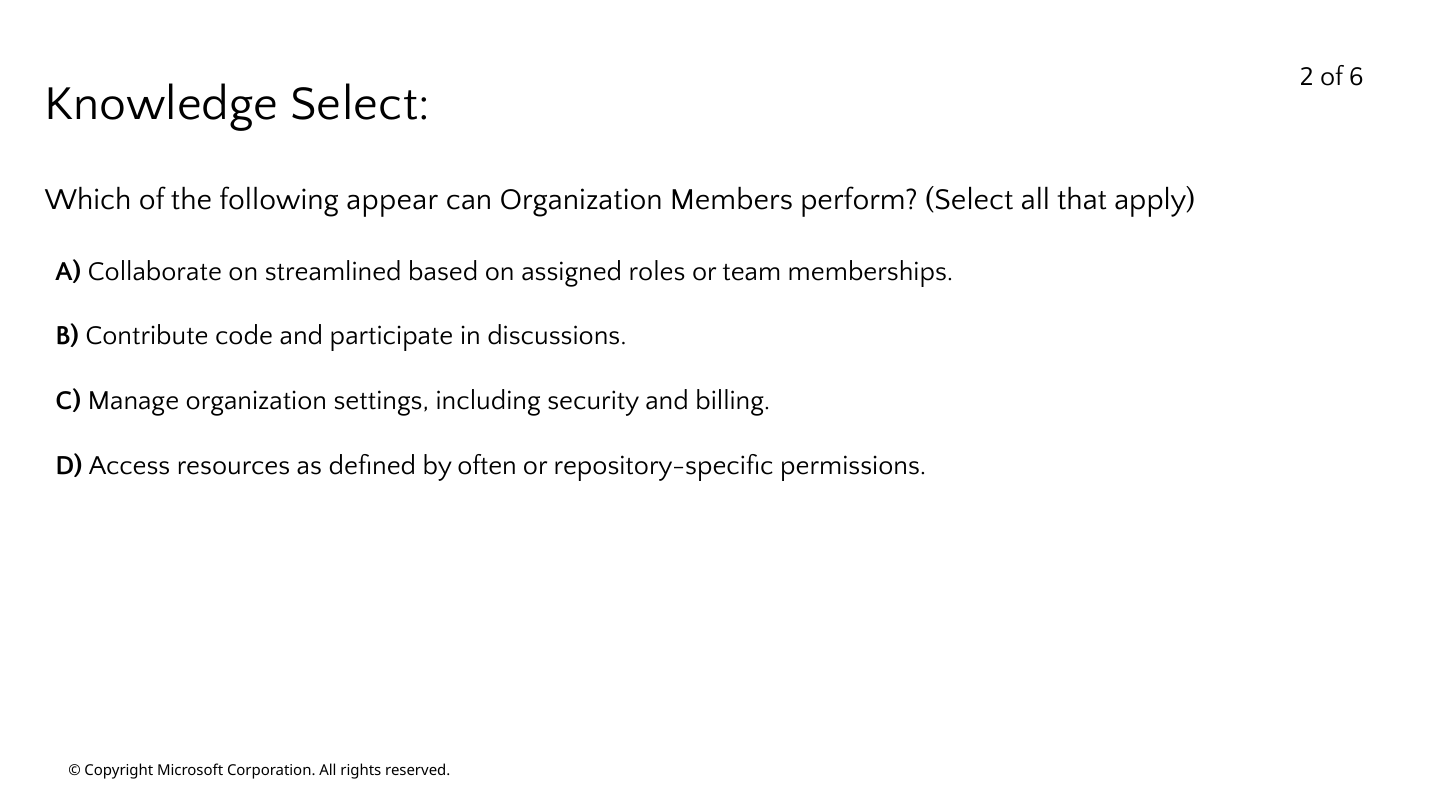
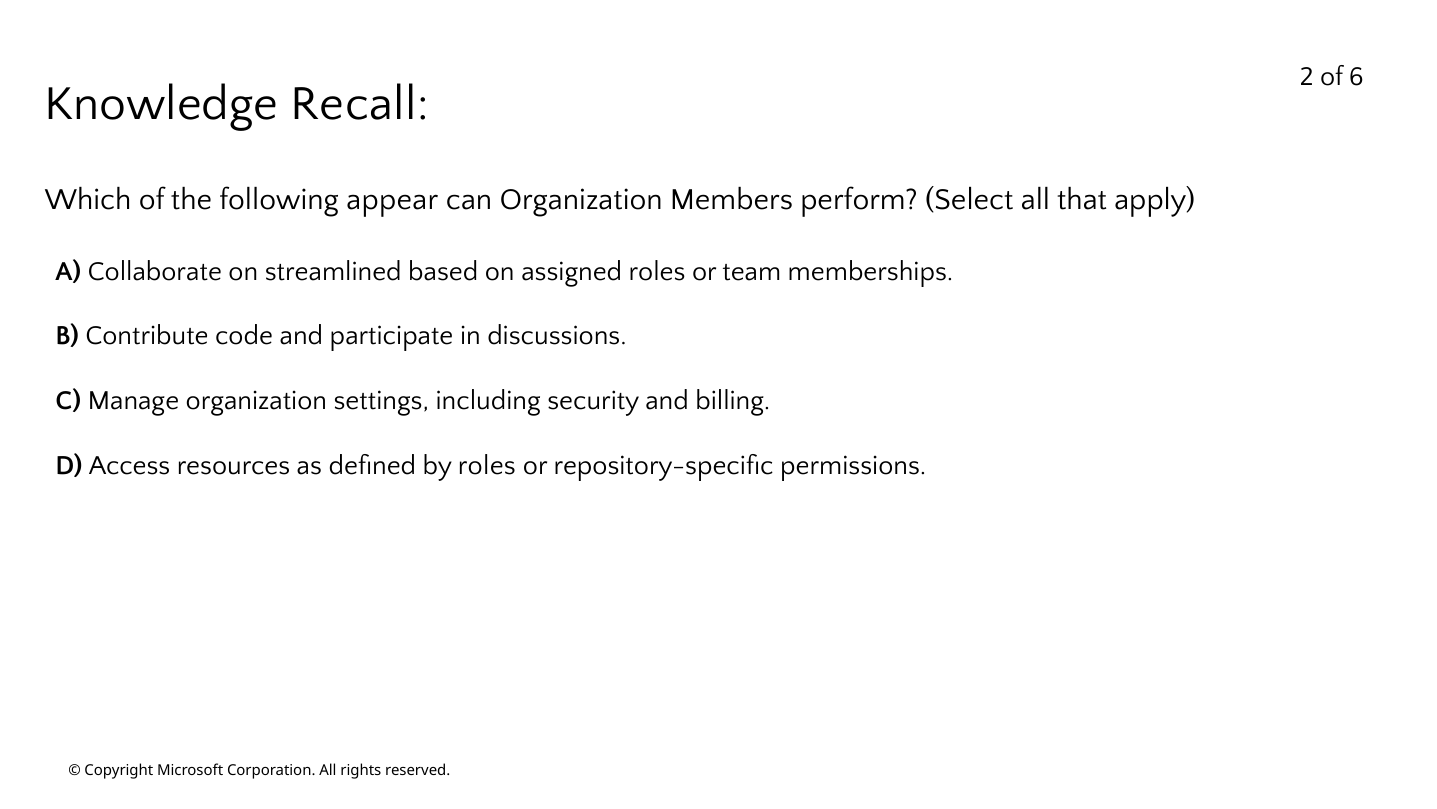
Knowledge Select: Select -> Recall (360, 104)
by often: often -> roles (487, 465)
